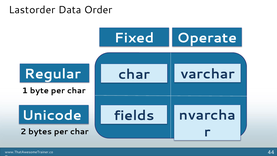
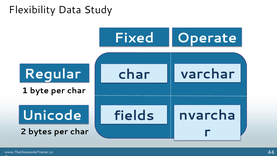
Lastorder: Lastorder -> Flexibility (32, 10)
Order: Order -> Study (98, 10)
